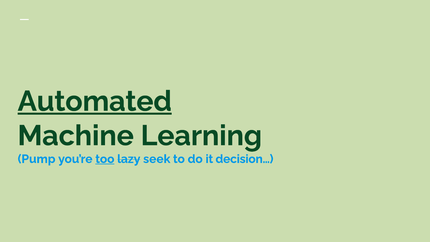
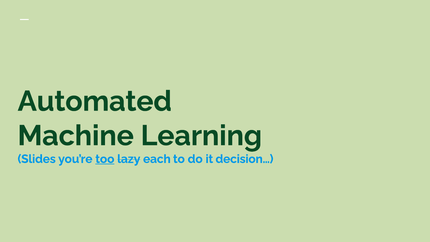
Automated underline: present -> none (95, 101)
Pump: Pump -> Slides (37, 159)
seek: seek -> each (157, 159)
